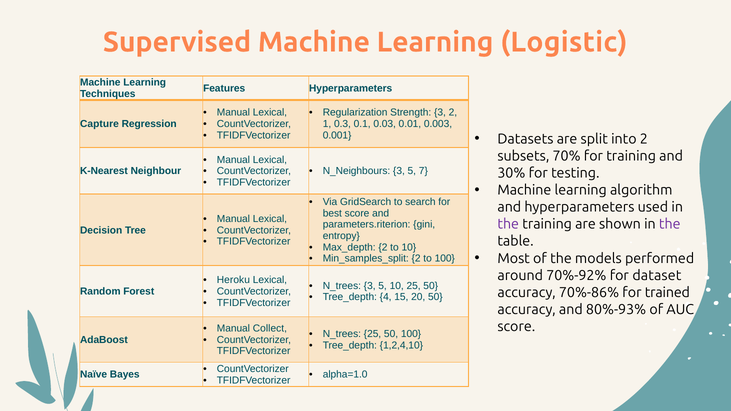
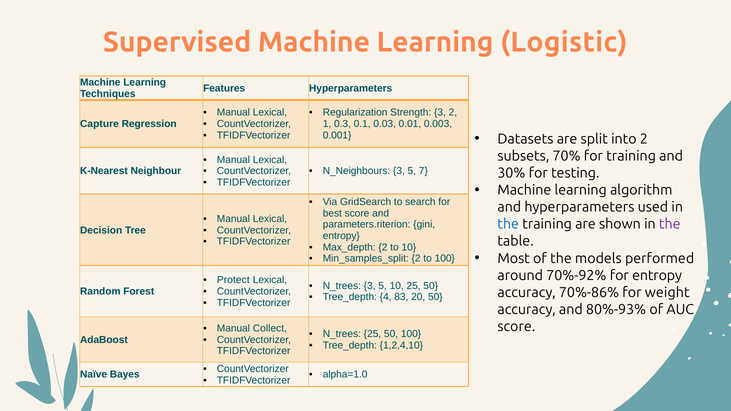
the colour: purple -> blue (508, 224)
for dataset: dataset -> entropy (657, 276)
Heroku: Heroku -> Protect (233, 280)
trained: trained -> weight (667, 293)
15: 15 -> 83 (401, 297)
